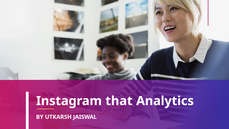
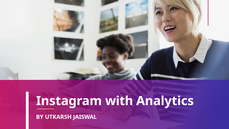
that: that -> with (119, 101)
